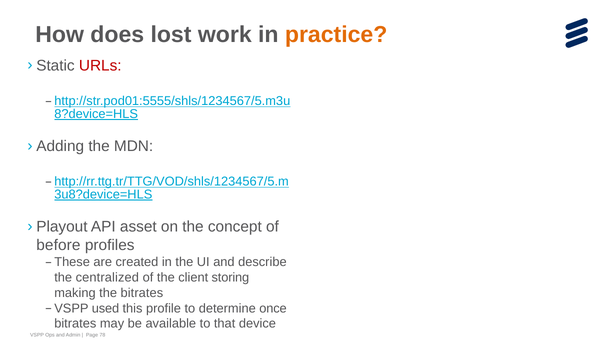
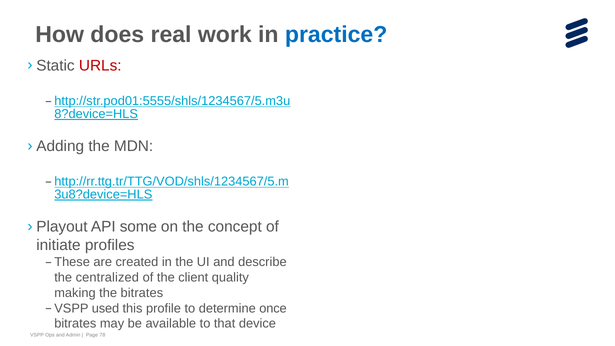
lost: lost -> real (171, 34)
practice colour: orange -> blue (336, 34)
asset: asset -> some (138, 227)
before: before -> initiate (58, 245)
storing: storing -> quality (230, 277)
